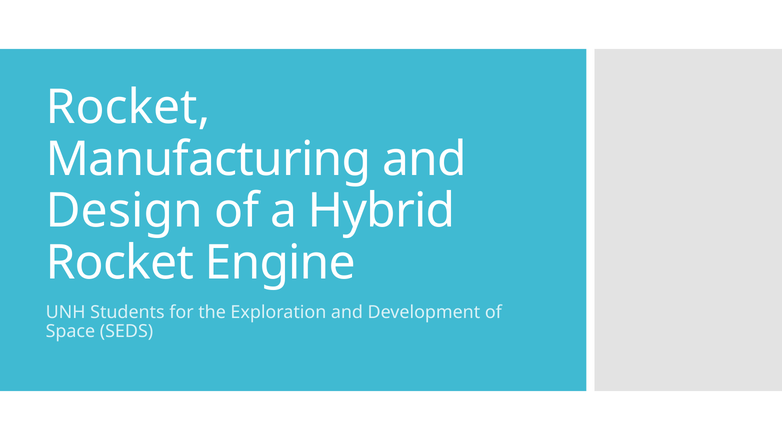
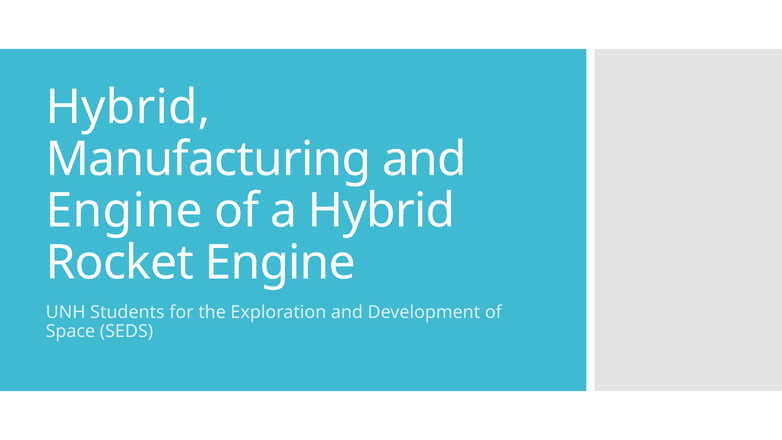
Rocket: Rocket -> Hybrid (128, 107)
Design: Design -> Engine (124, 211)
